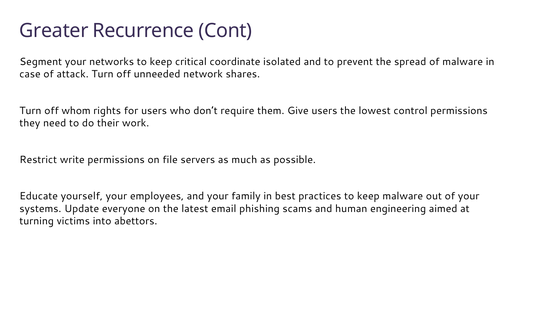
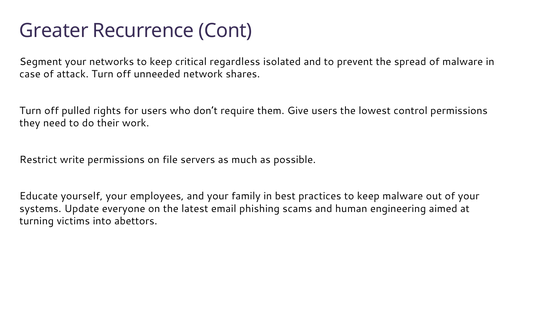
coordinate: coordinate -> regardless (235, 62)
whom: whom -> pulled (76, 110)
